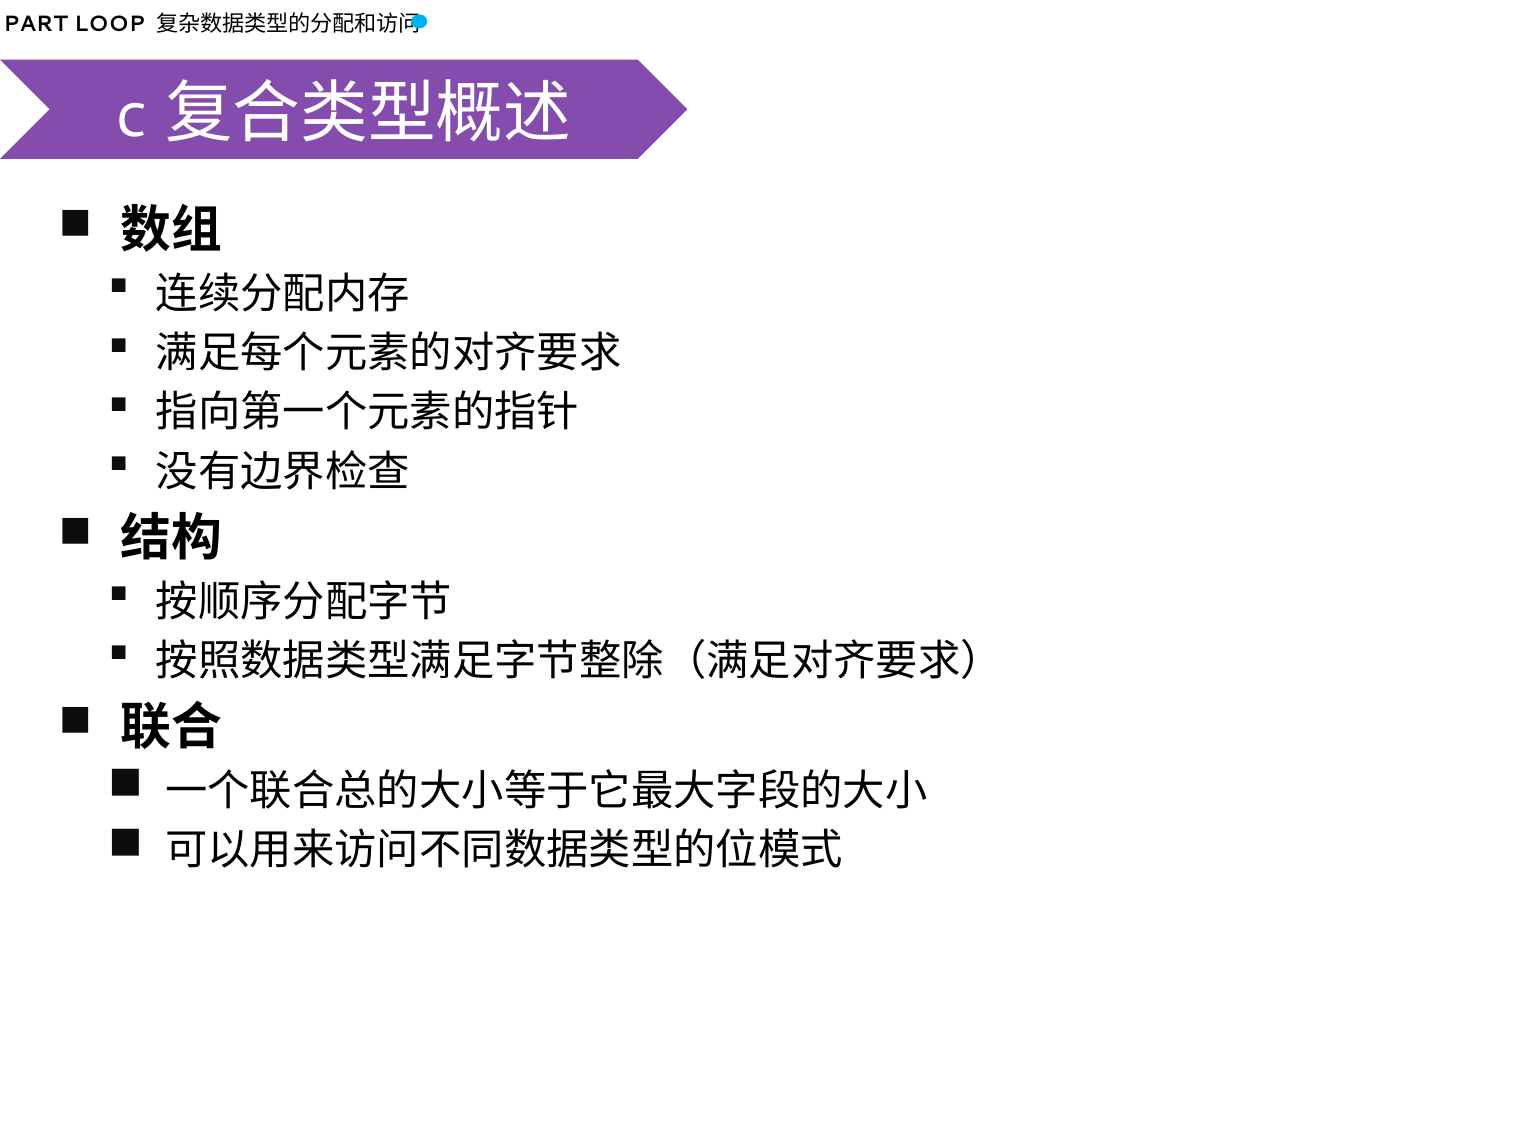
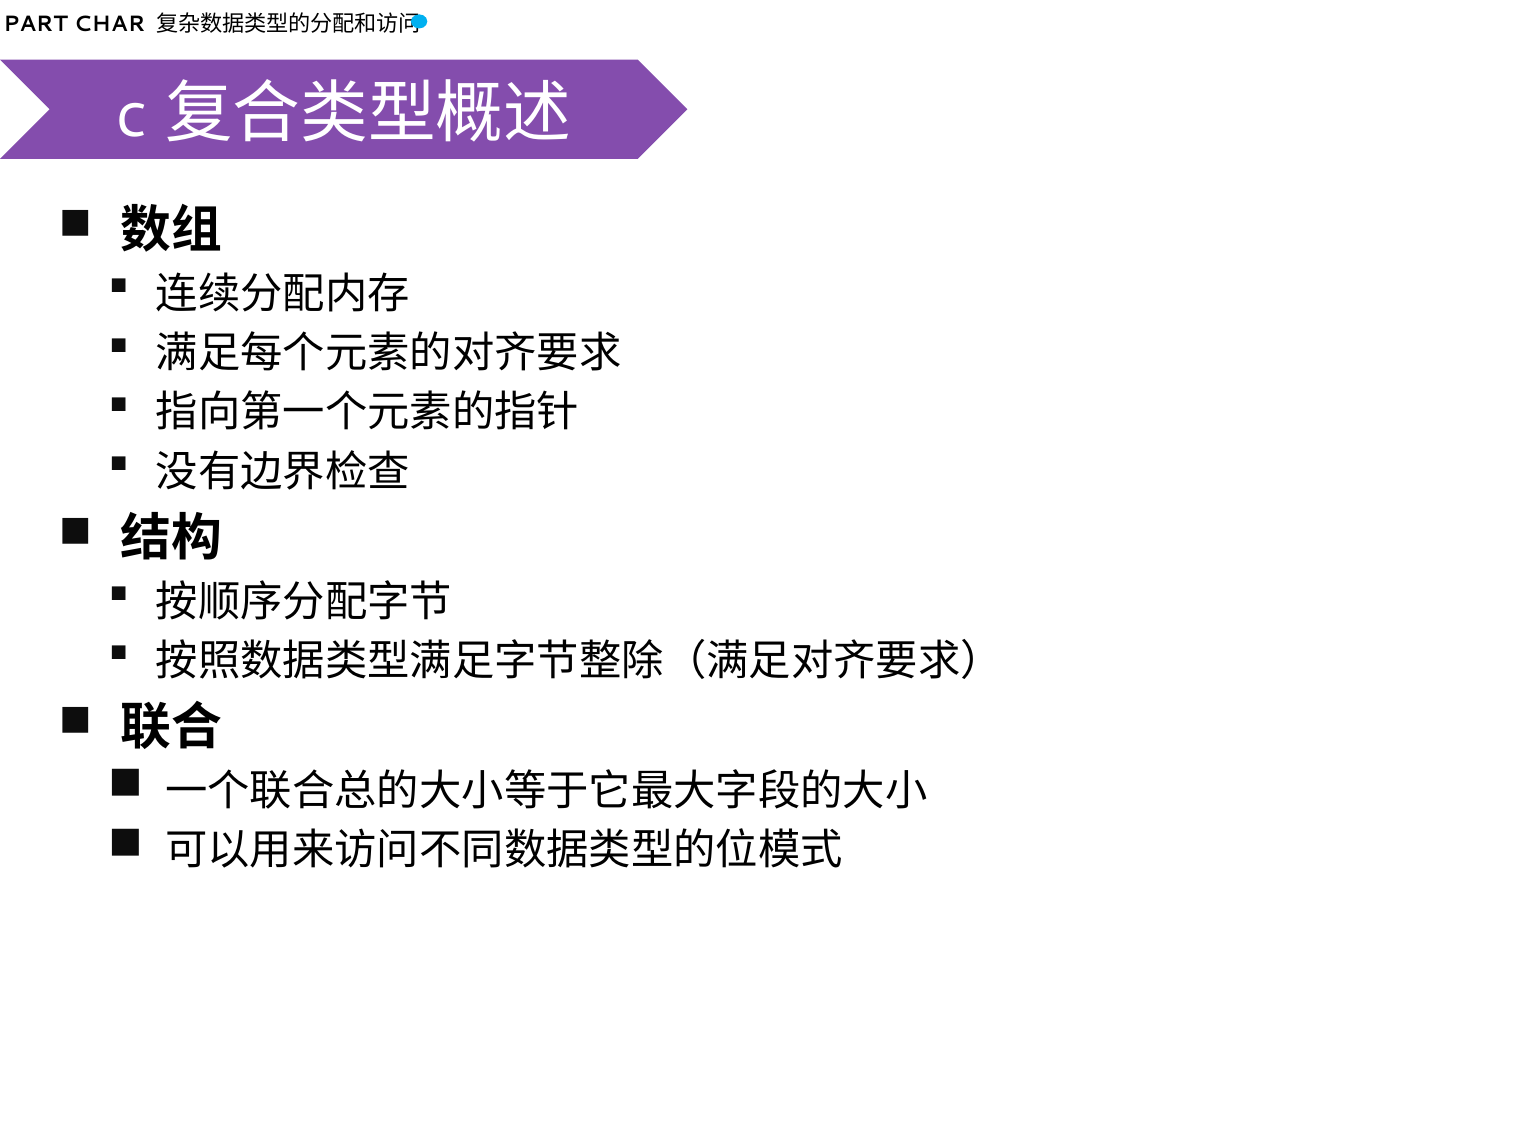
LOOP: LOOP -> CHAR (110, 25)
